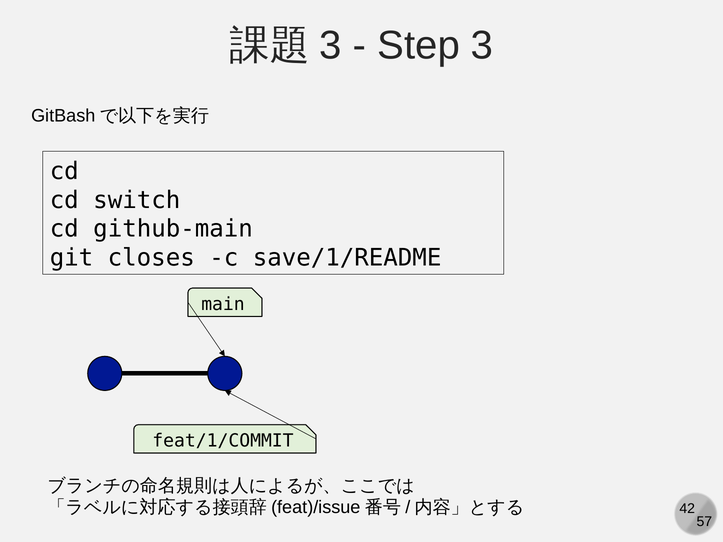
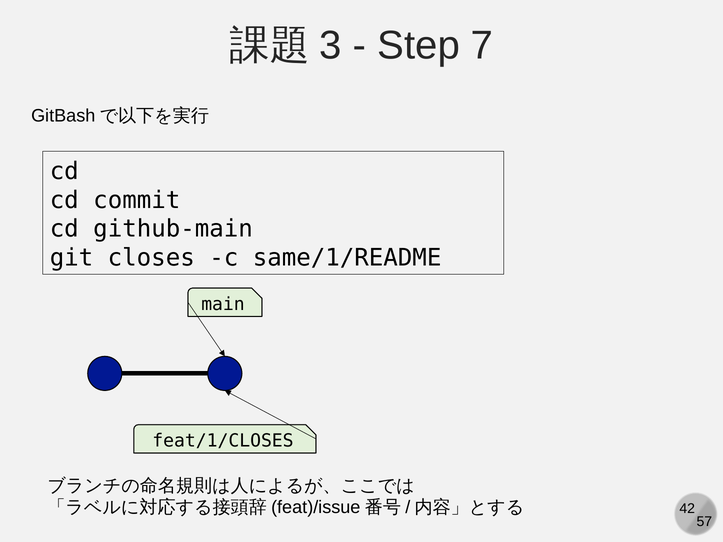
Step 3: 3 -> 7 (482, 45)
switch: switch -> commit (137, 200)
save/1/README: save/1/README -> same/1/README (347, 258)
feat/1/COMMIT: feat/1/COMMIT -> feat/1/CLOSES (223, 441)
